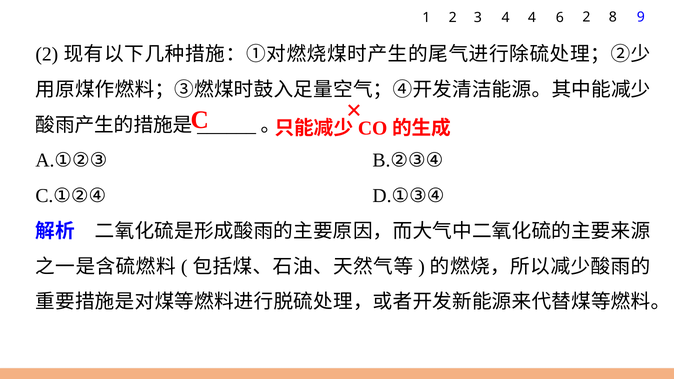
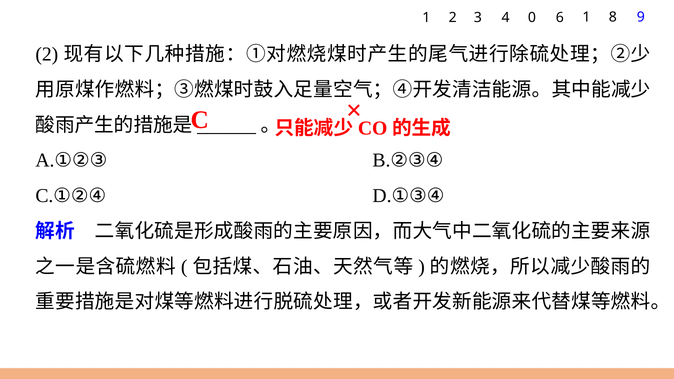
4 4: 4 -> 0 (532, 17)
6 2: 2 -> 1 (586, 17)
